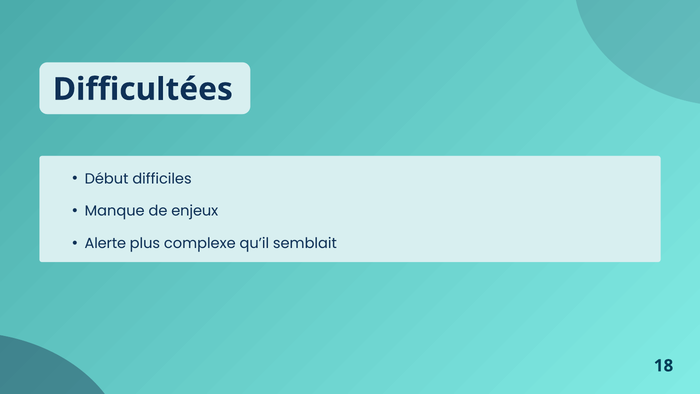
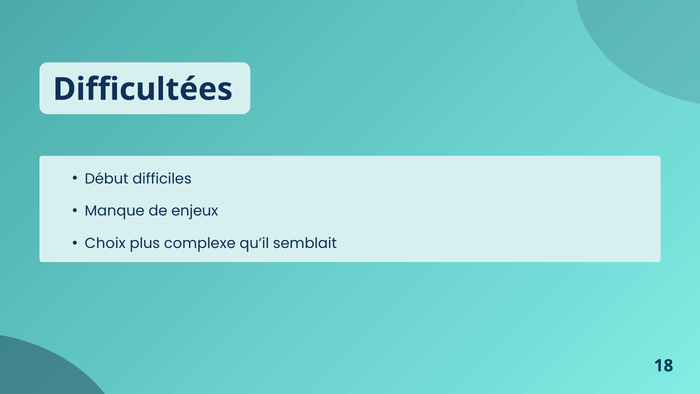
Alerte: Alerte -> Choix (105, 243)
